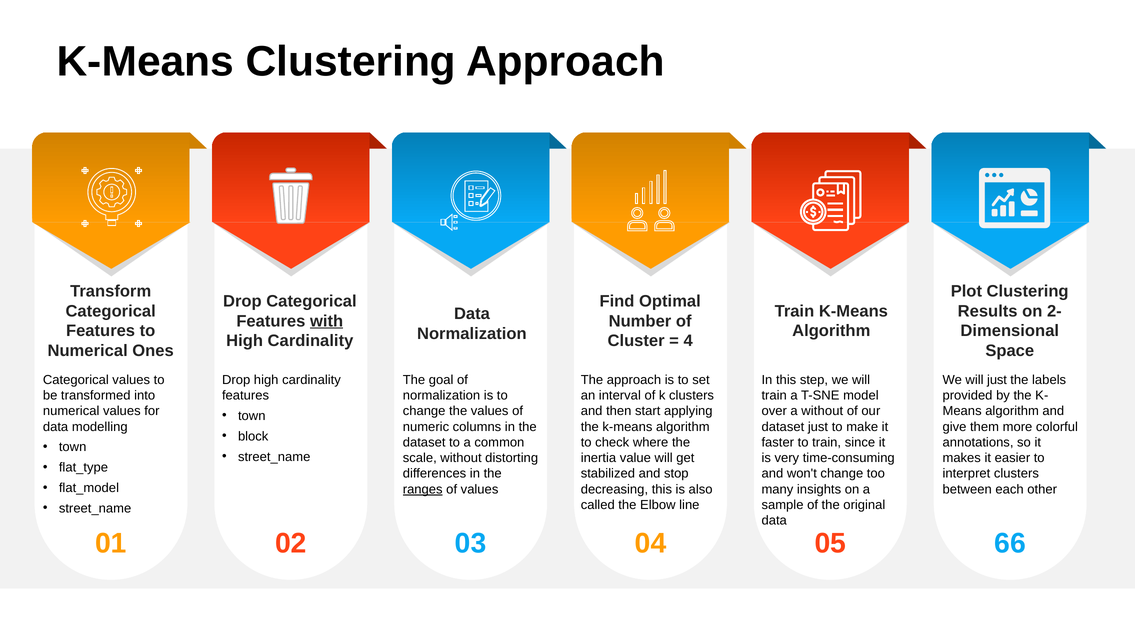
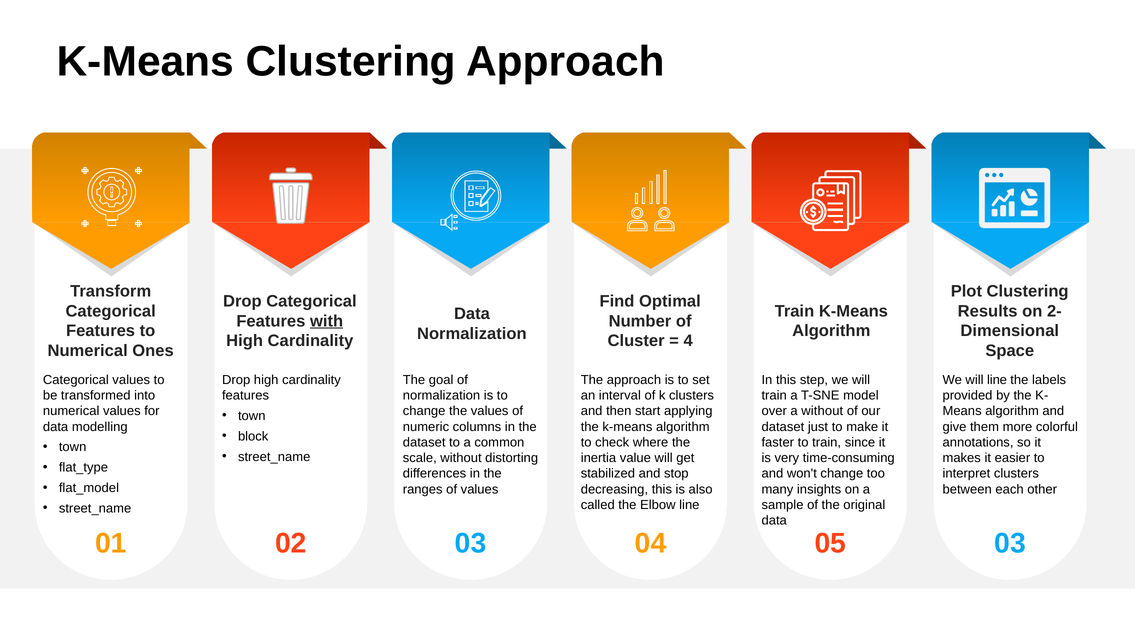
will just: just -> line (997, 380)
ranges underline: present -> none (423, 489)
05 66: 66 -> 03 (1010, 543)
